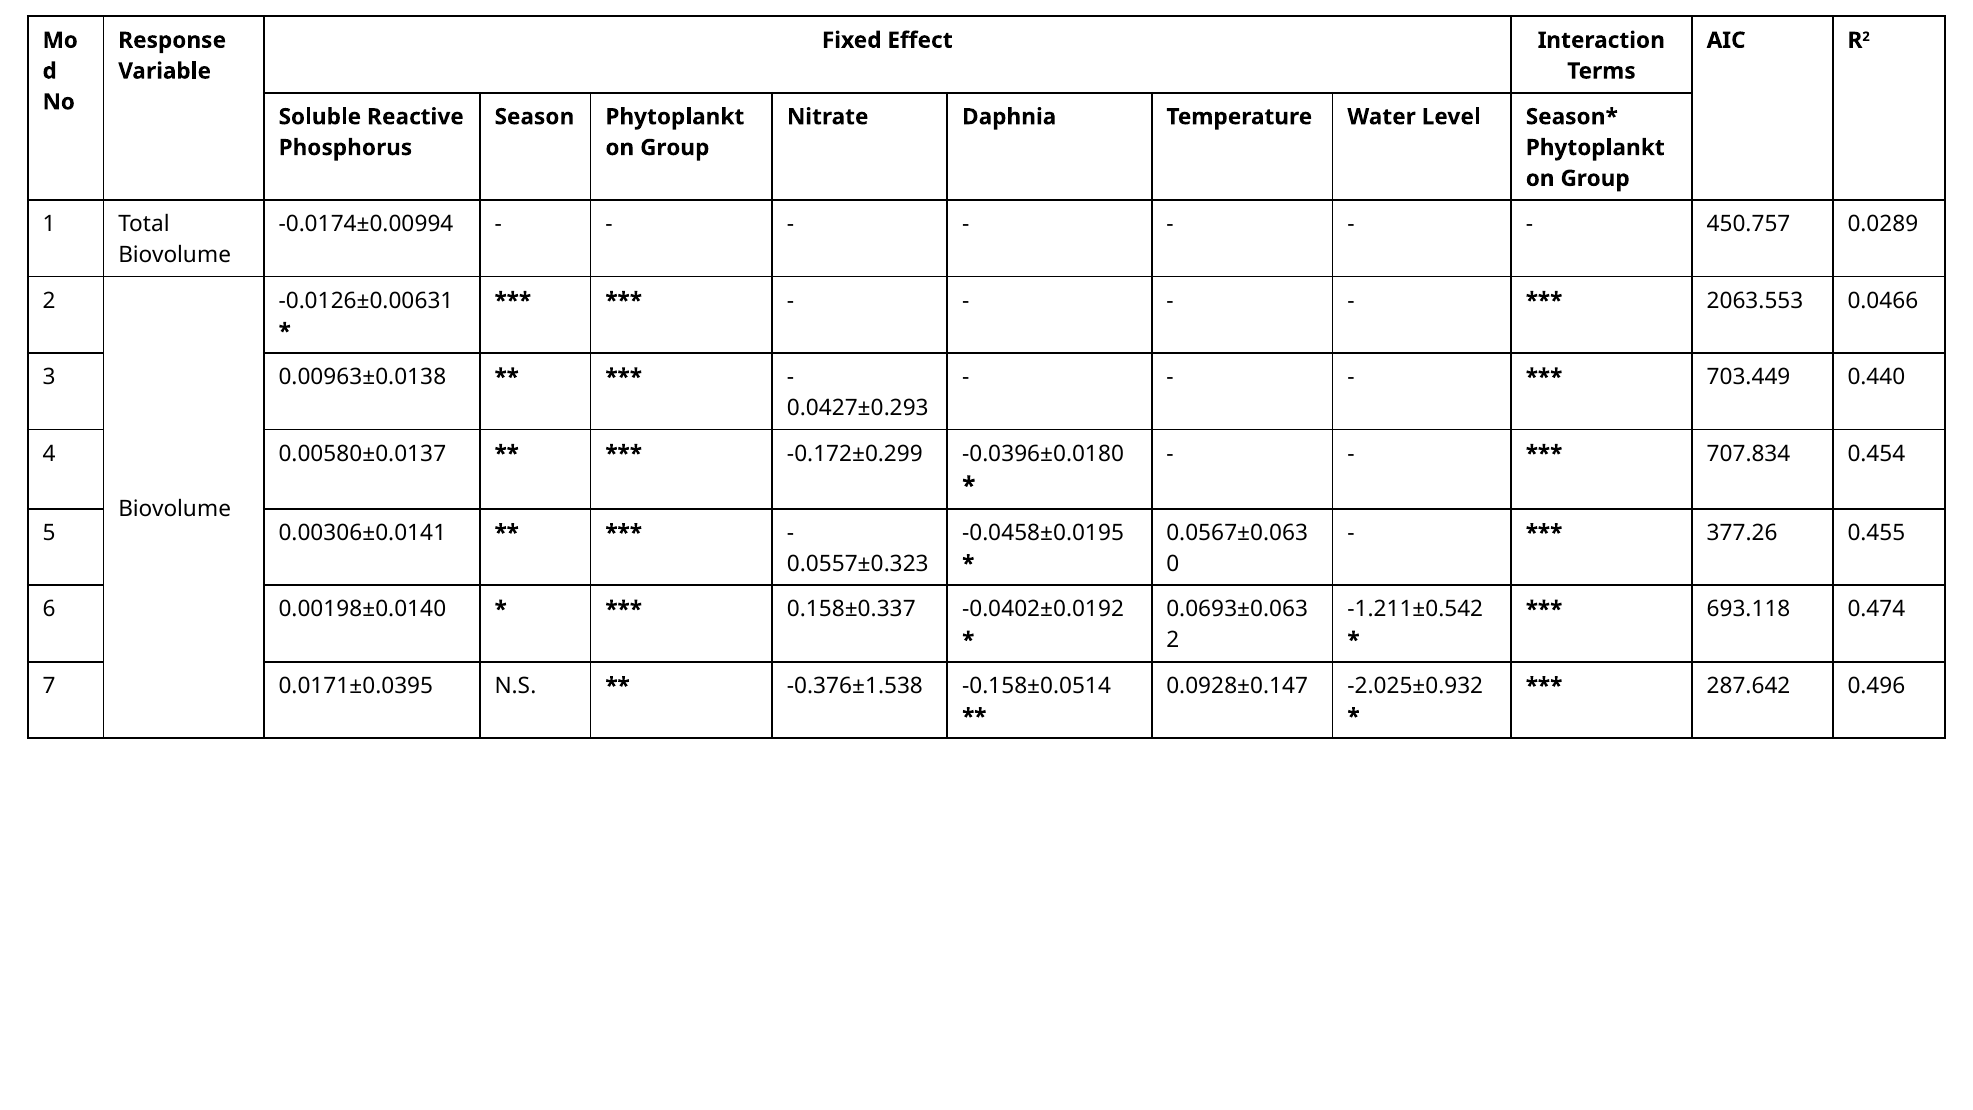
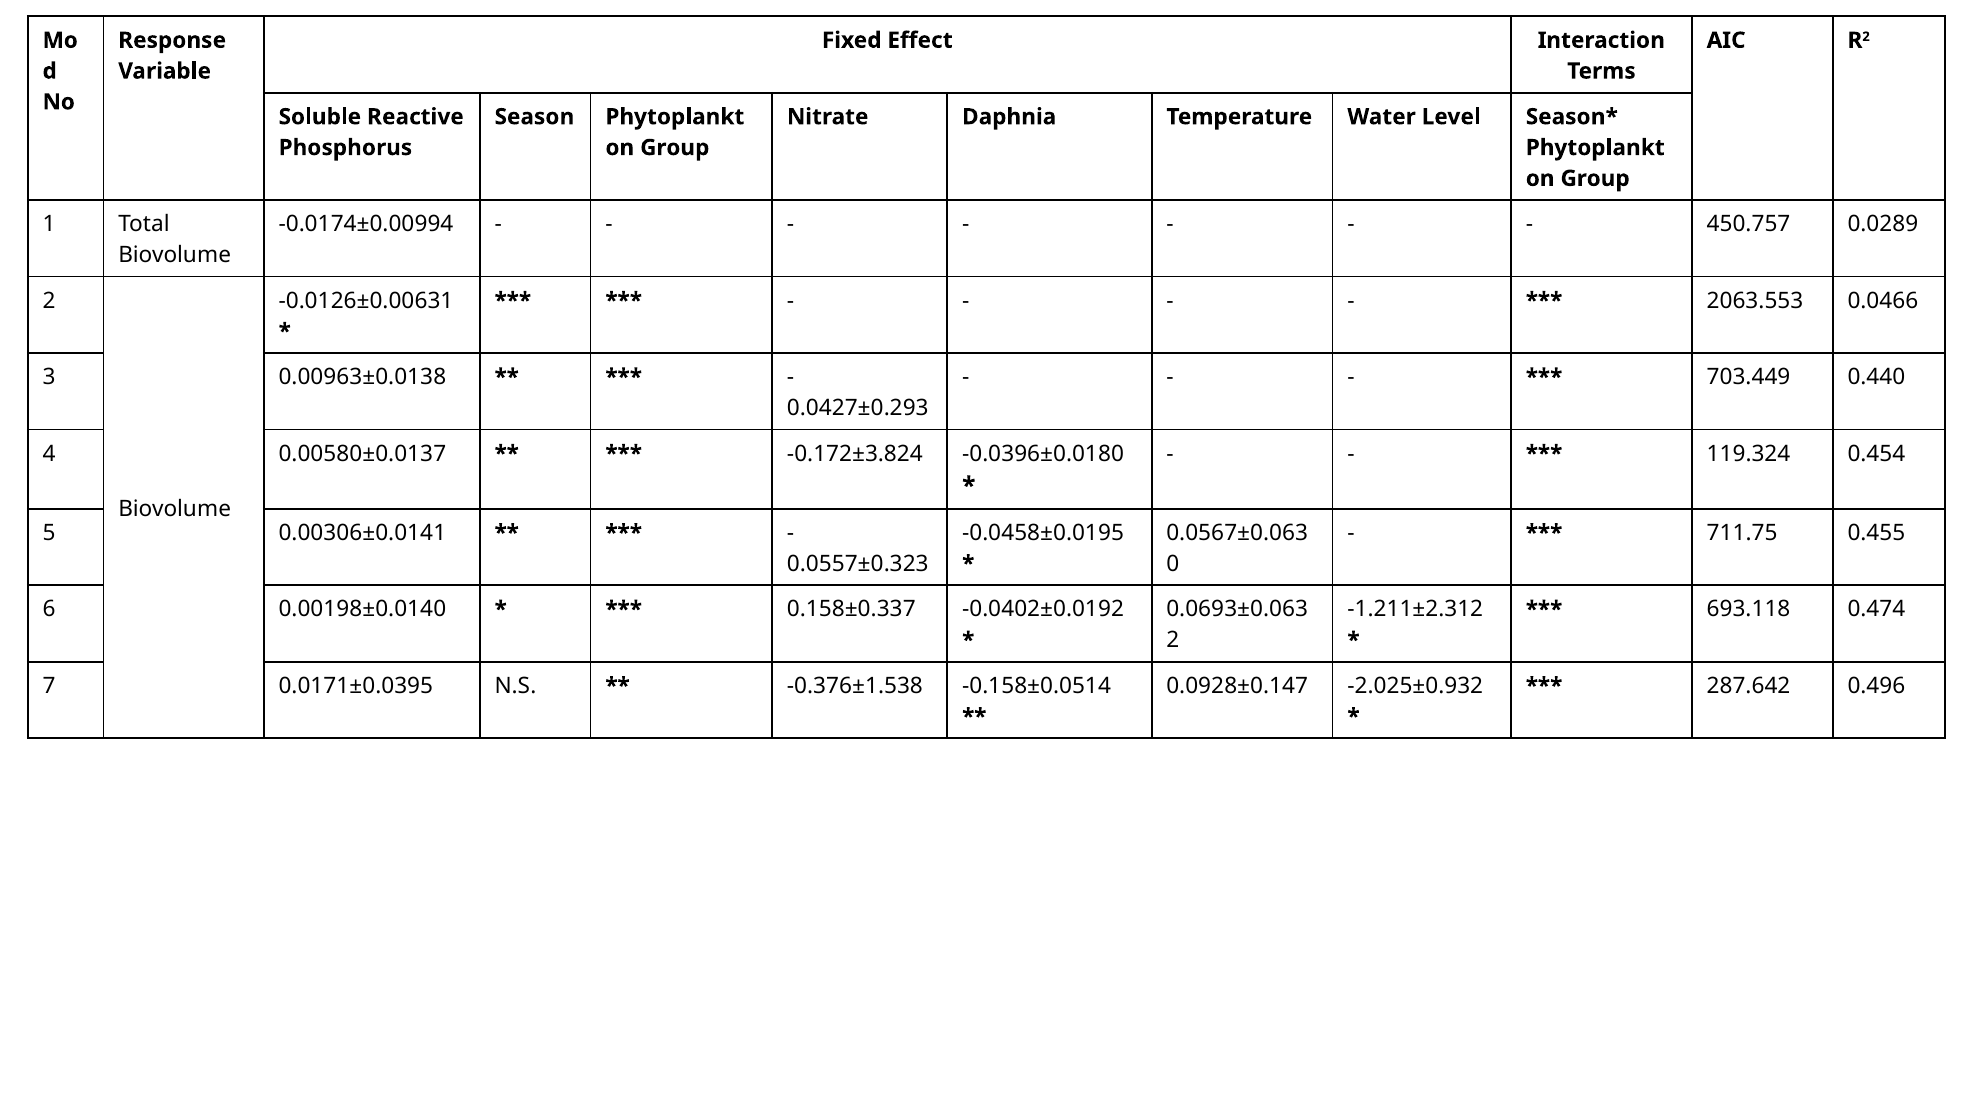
-0.172±0.299: -0.172±0.299 -> -0.172±3.824 (855, 454)
707.834: 707.834 -> 119.324 (1749, 454)
377.26: 377.26 -> 711.75 (1742, 533)
-1.211±0.542: -1.211±0.542 -> -1.211±2.312 (1415, 609)
